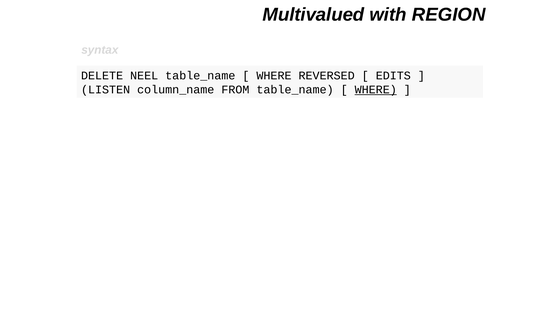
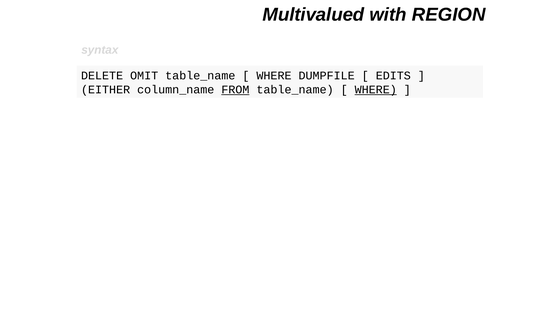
NEEL: NEEL -> OMIT (144, 76)
REVERSED: REVERSED -> DUMPFILE (327, 76)
LISTEN: LISTEN -> EITHER (106, 90)
FROM underline: none -> present (235, 90)
